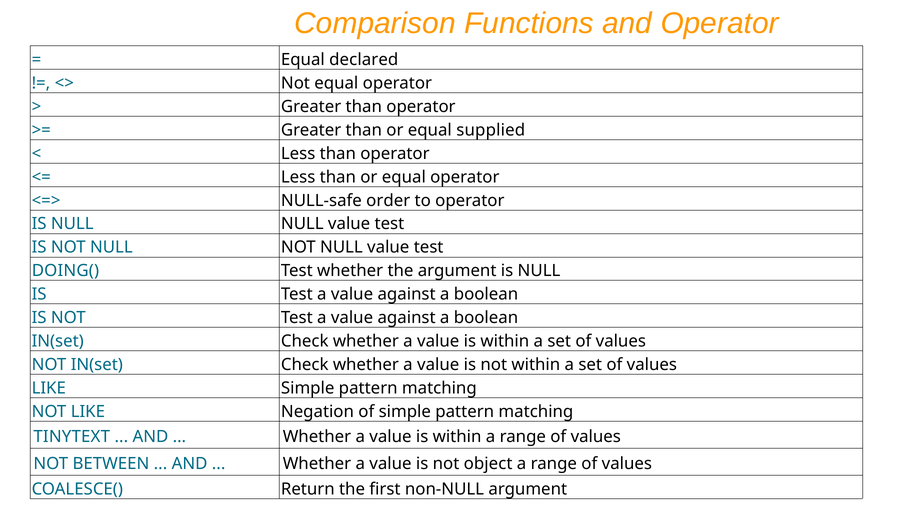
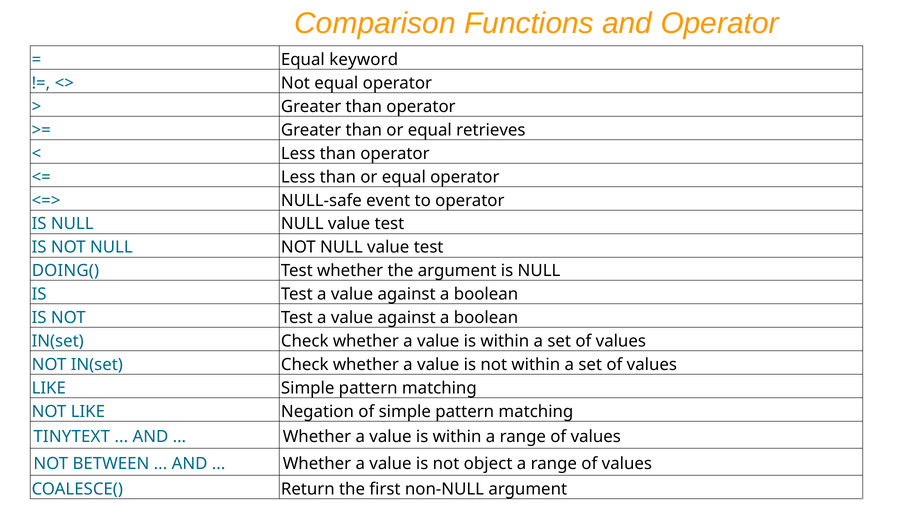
declared: declared -> keyword (364, 60)
supplied: supplied -> retrieves (491, 130)
order: order -> event (388, 201)
